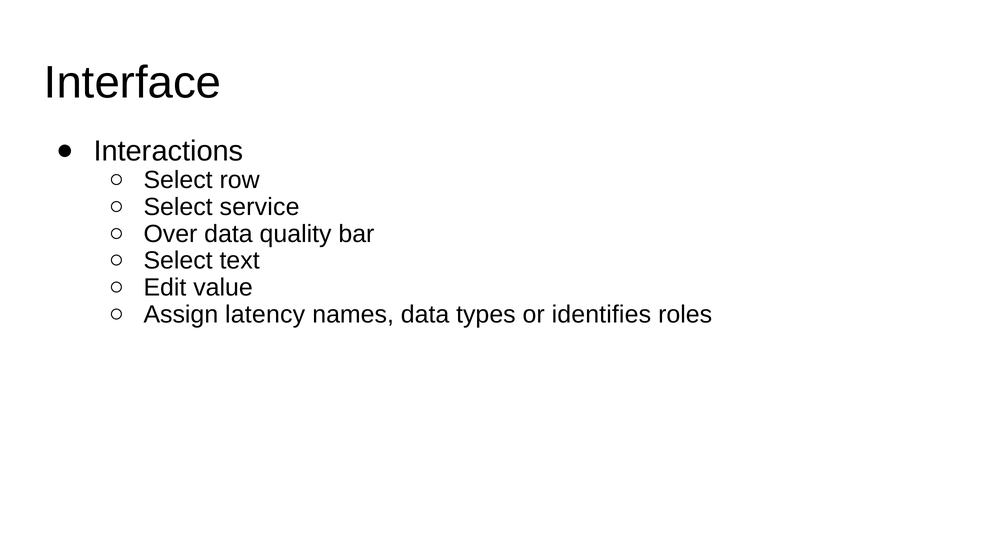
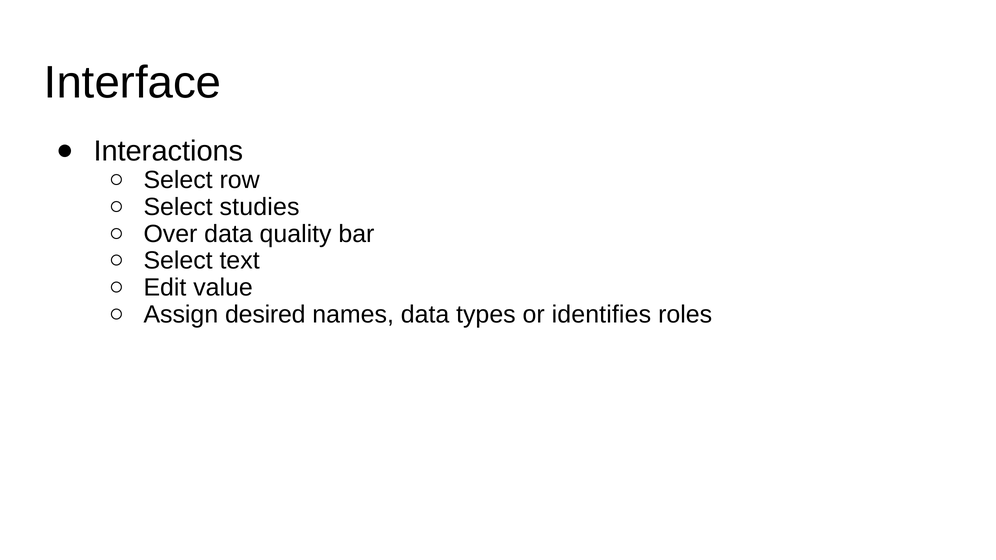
service: service -> studies (260, 207)
latency: latency -> desired (265, 315)
